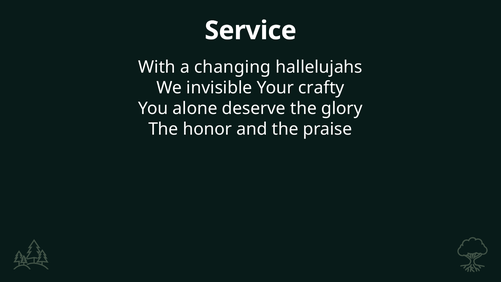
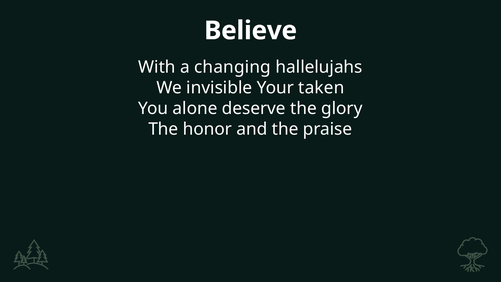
Service: Service -> Believe (251, 31)
crafty: crafty -> taken (321, 88)
